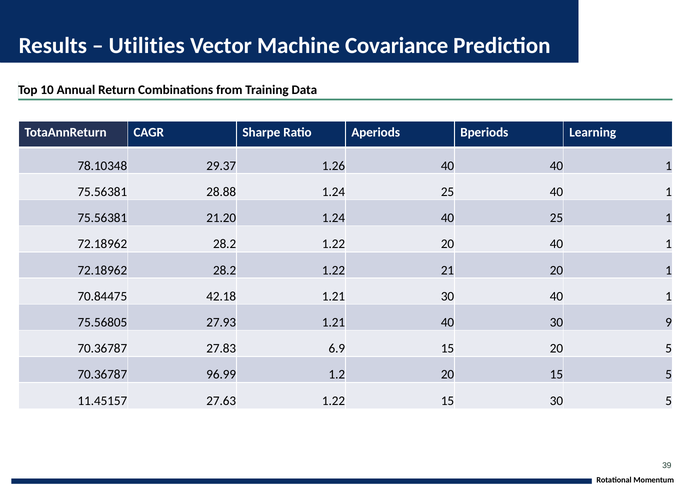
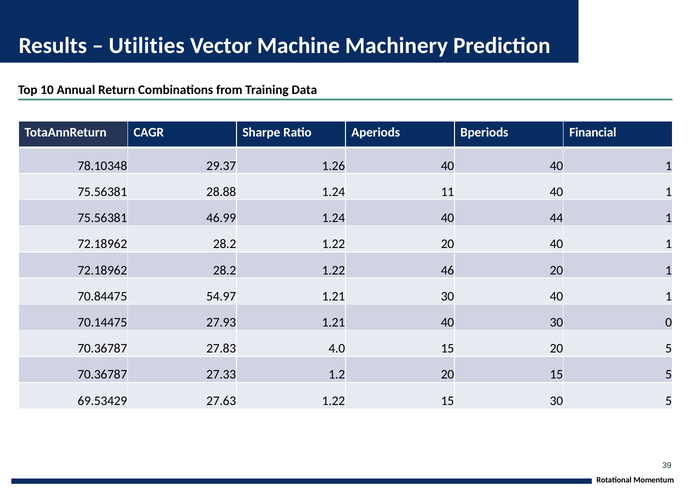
Covariance: Covariance -> Machinery (396, 45)
Learning: Learning -> Financial (593, 132)
1.24 25: 25 -> 11 (448, 192)
21.20: 21.20 -> 46.99 (221, 218)
40 25: 25 -> 44 (556, 218)
21: 21 -> 46 (448, 270)
42.18: 42.18 -> 54.97 (221, 296)
75.56805: 75.56805 -> 70.14475 (102, 322)
9: 9 -> 0 (669, 322)
6.9: 6.9 -> 4.0 (337, 348)
96.99: 96.99 -> 27.33 (221, 374)
11.45157: 11.45157 -> 69.53429 (102, 400)
